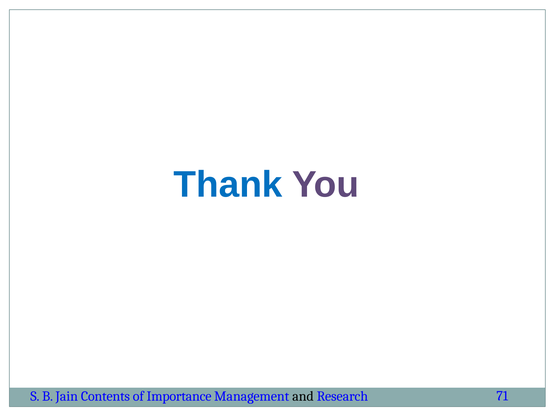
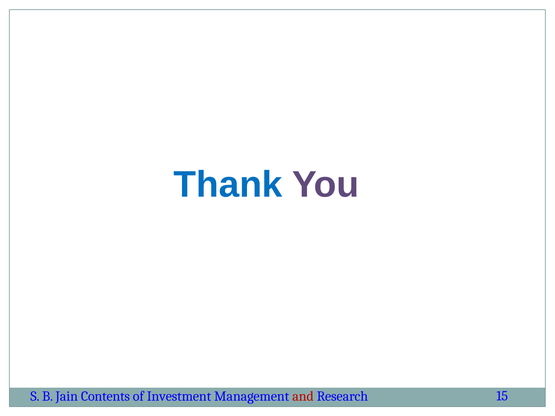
Importance: Importance -> Investment (179, 396)
and colour: black -> red (303, 396)
71: 71 -> 15 (502, 396)
